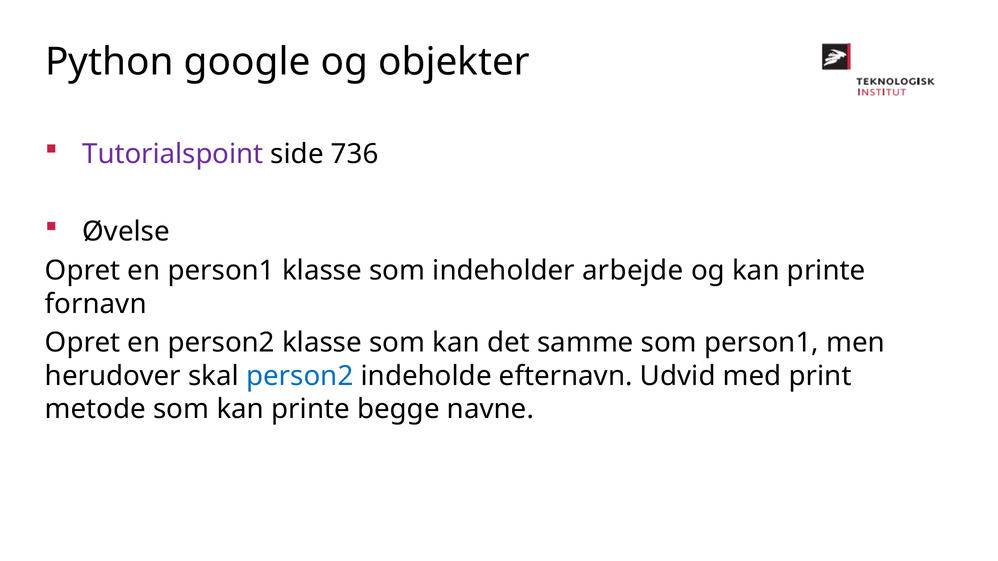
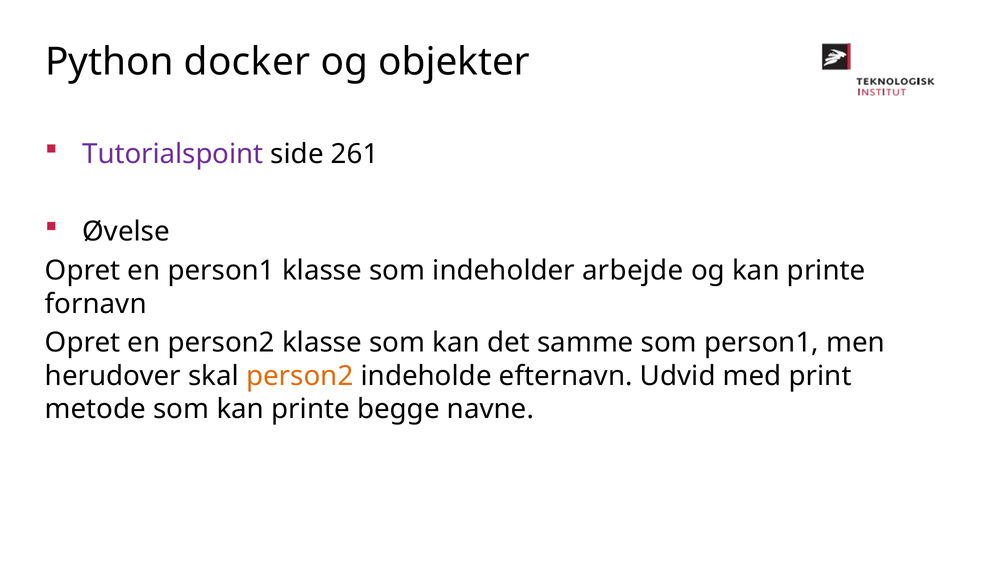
google: google -> docker (247, 62)
736: 736 -> 261 (355, 154)
person2 colour: blue -> orange (300, 376)
